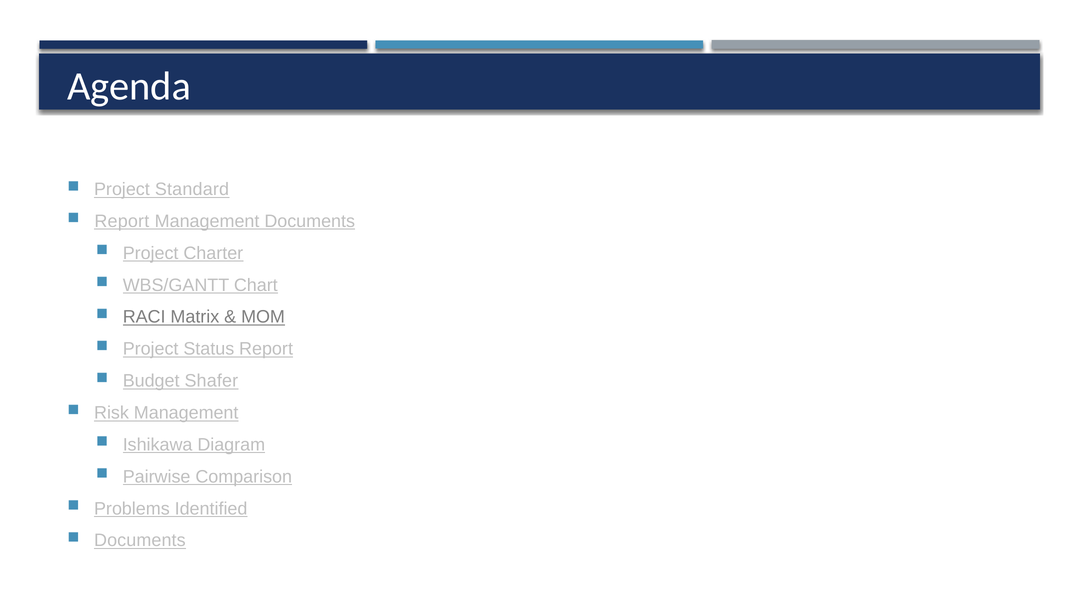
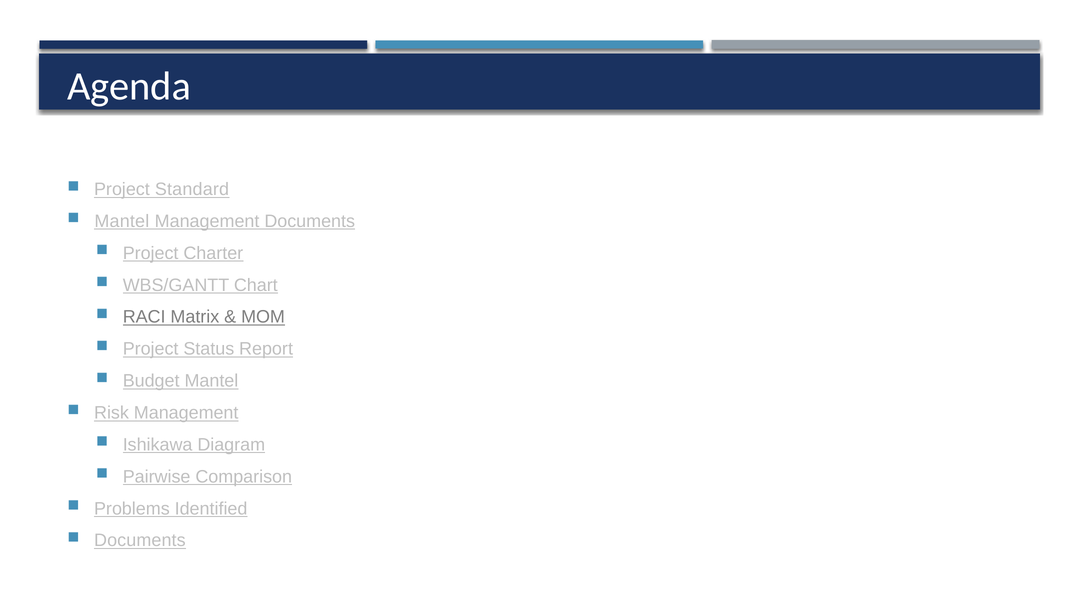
Report: Report -> Mantel (122, 221)
Budget Shafer: Shafer -> Mantel (211, 381)
